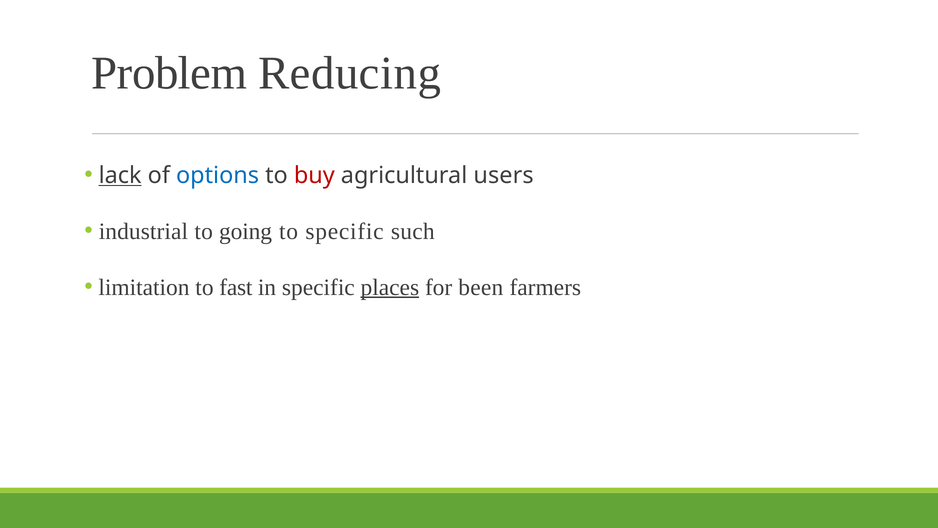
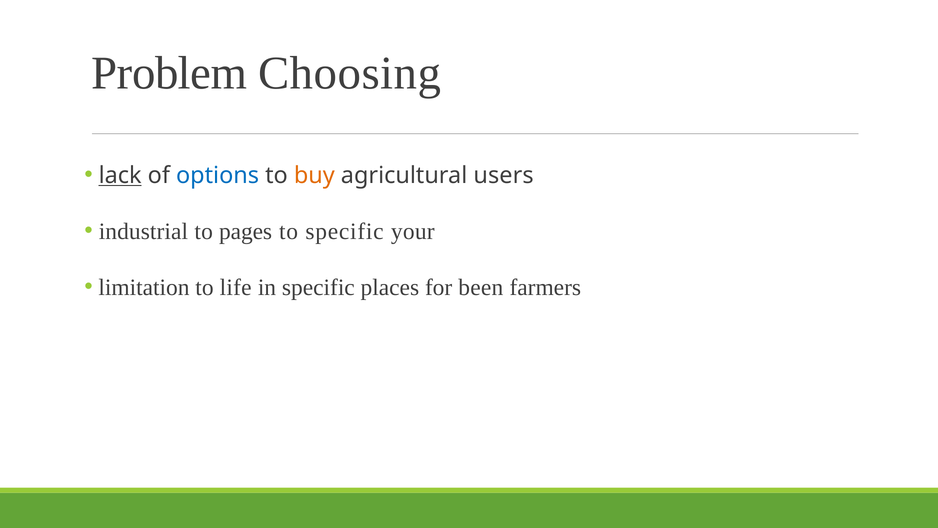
Reducing: Reducing -> Choosing (350, 73)
buy colour: red -> orange (314, 175)
going: going -> pages (246, 231)
such: such -> your (413, 231)
fast: fast -> life (236, 287)
places underline: present -> none (390, 287)
